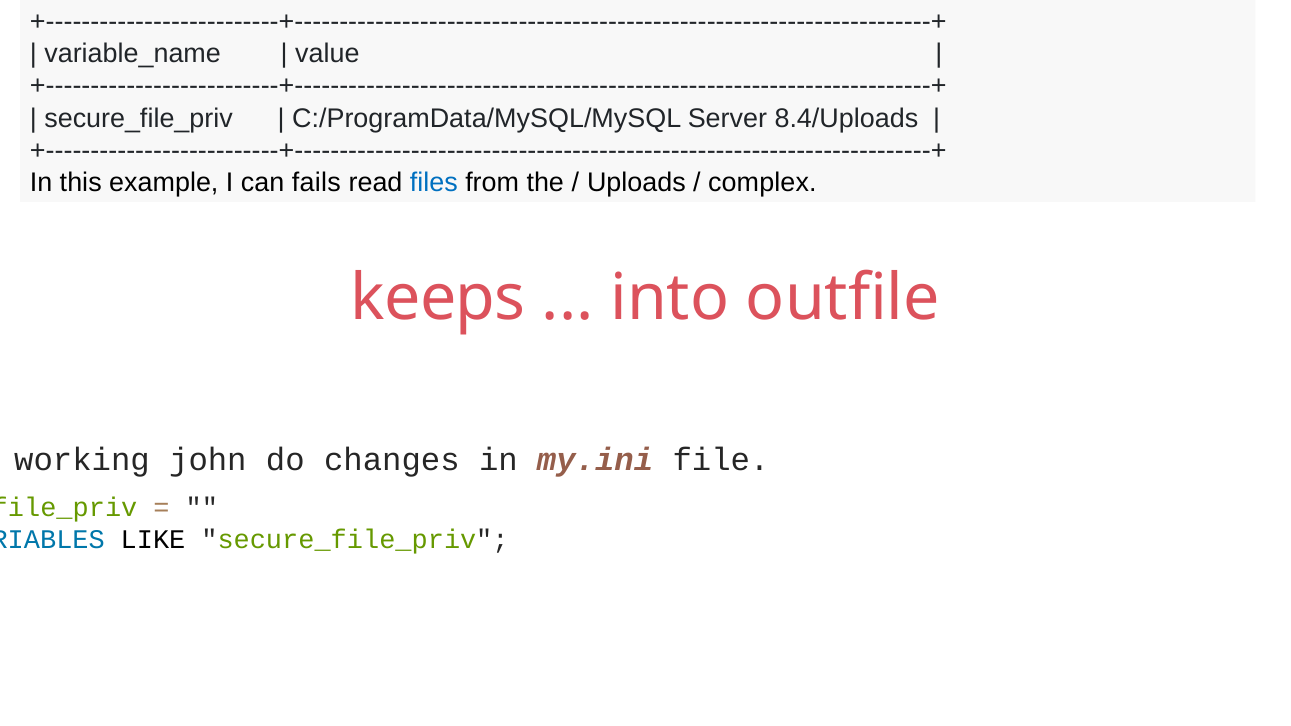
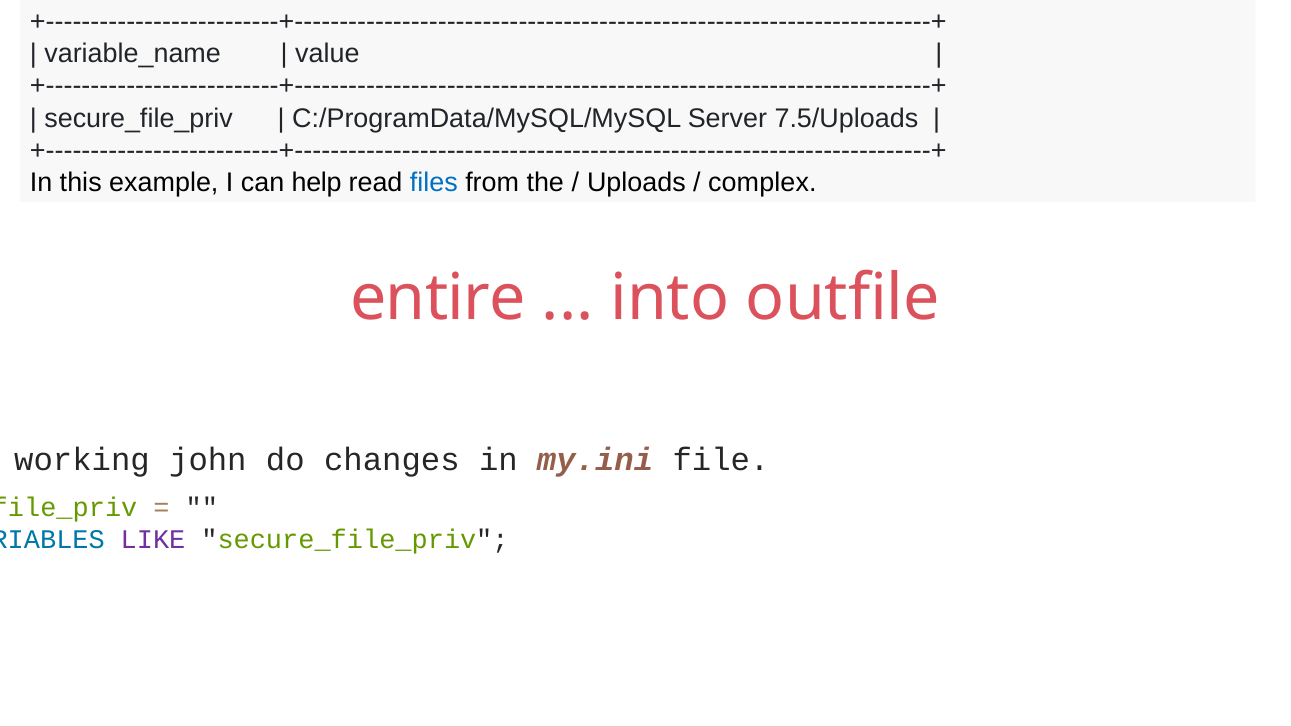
8.4/Uploads: 8.4/Uploads -> 7.5/Uploads (846, 118)
fails: fails -> help (317, 183)
keeps: keeps -> entire (438, 298)
LIKE colour: black -> purple (153, 540)
